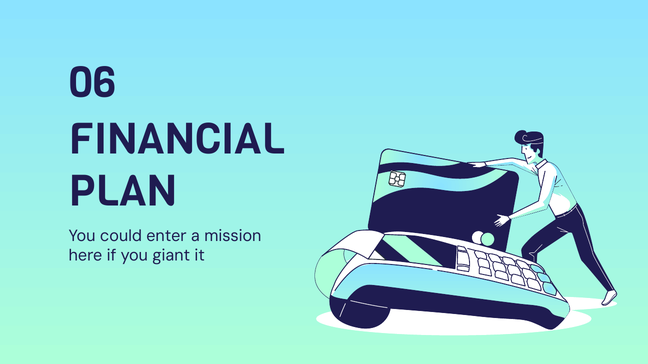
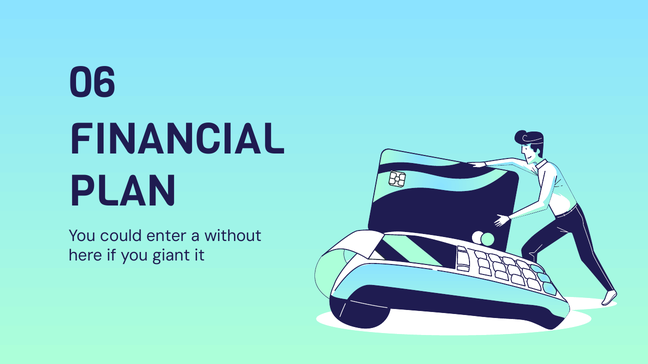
mission: mission -> without (233, 236)
